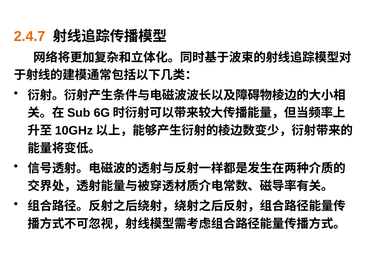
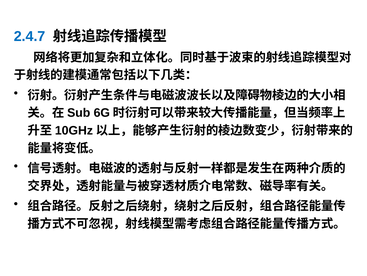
2.4.7 colour: orange -> blue (30, 36)
